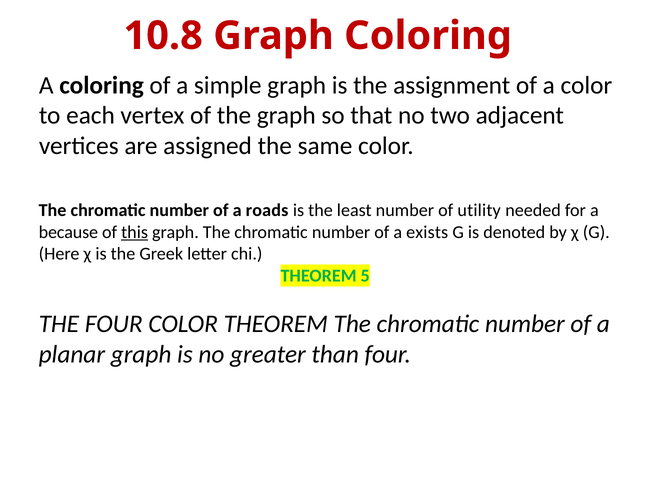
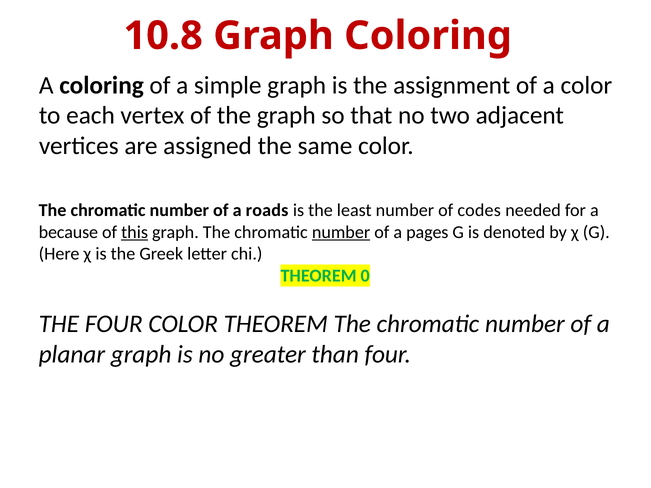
utility: utility -> codes (479, 211)
number underline: none -> present (341, 232)
exists: exists -> pages (427, 232)
5: 5 -> 0 (365, 276)
